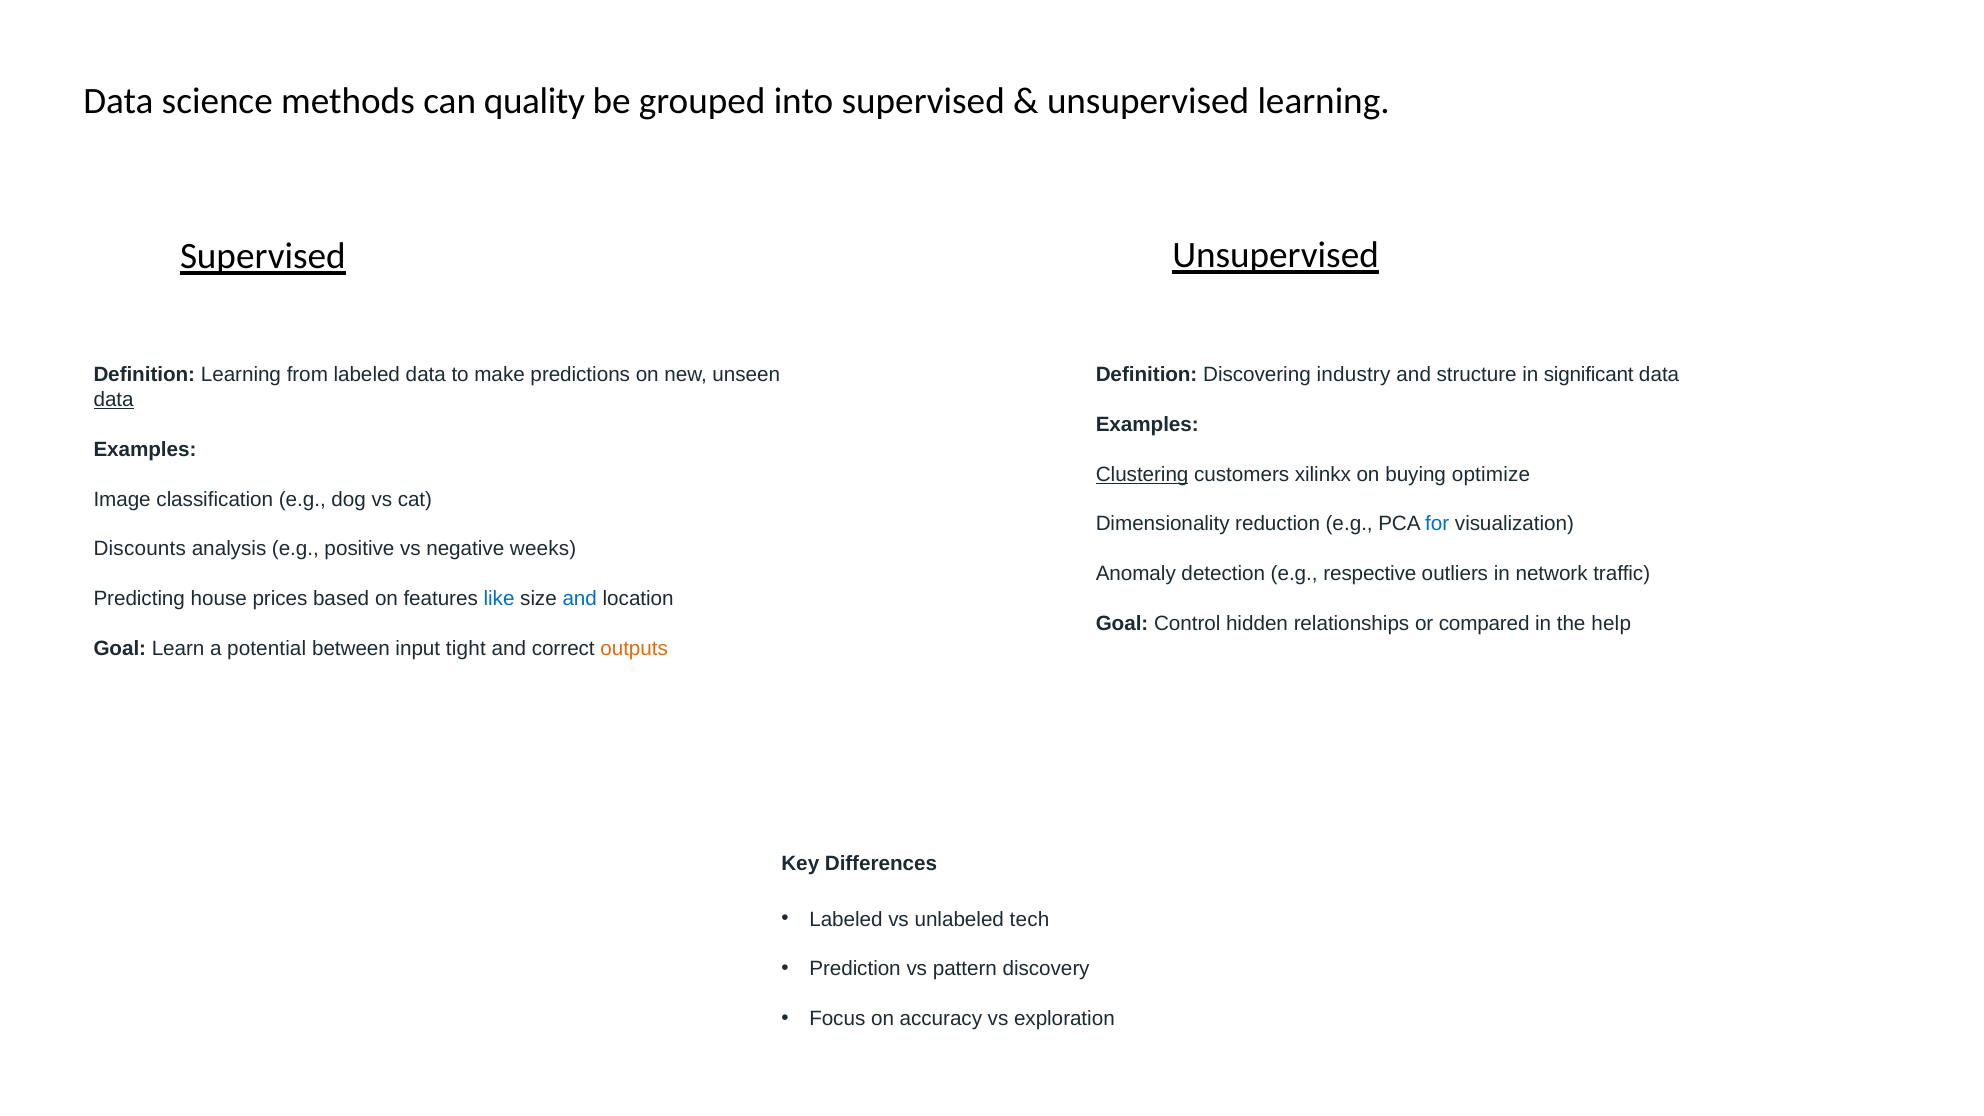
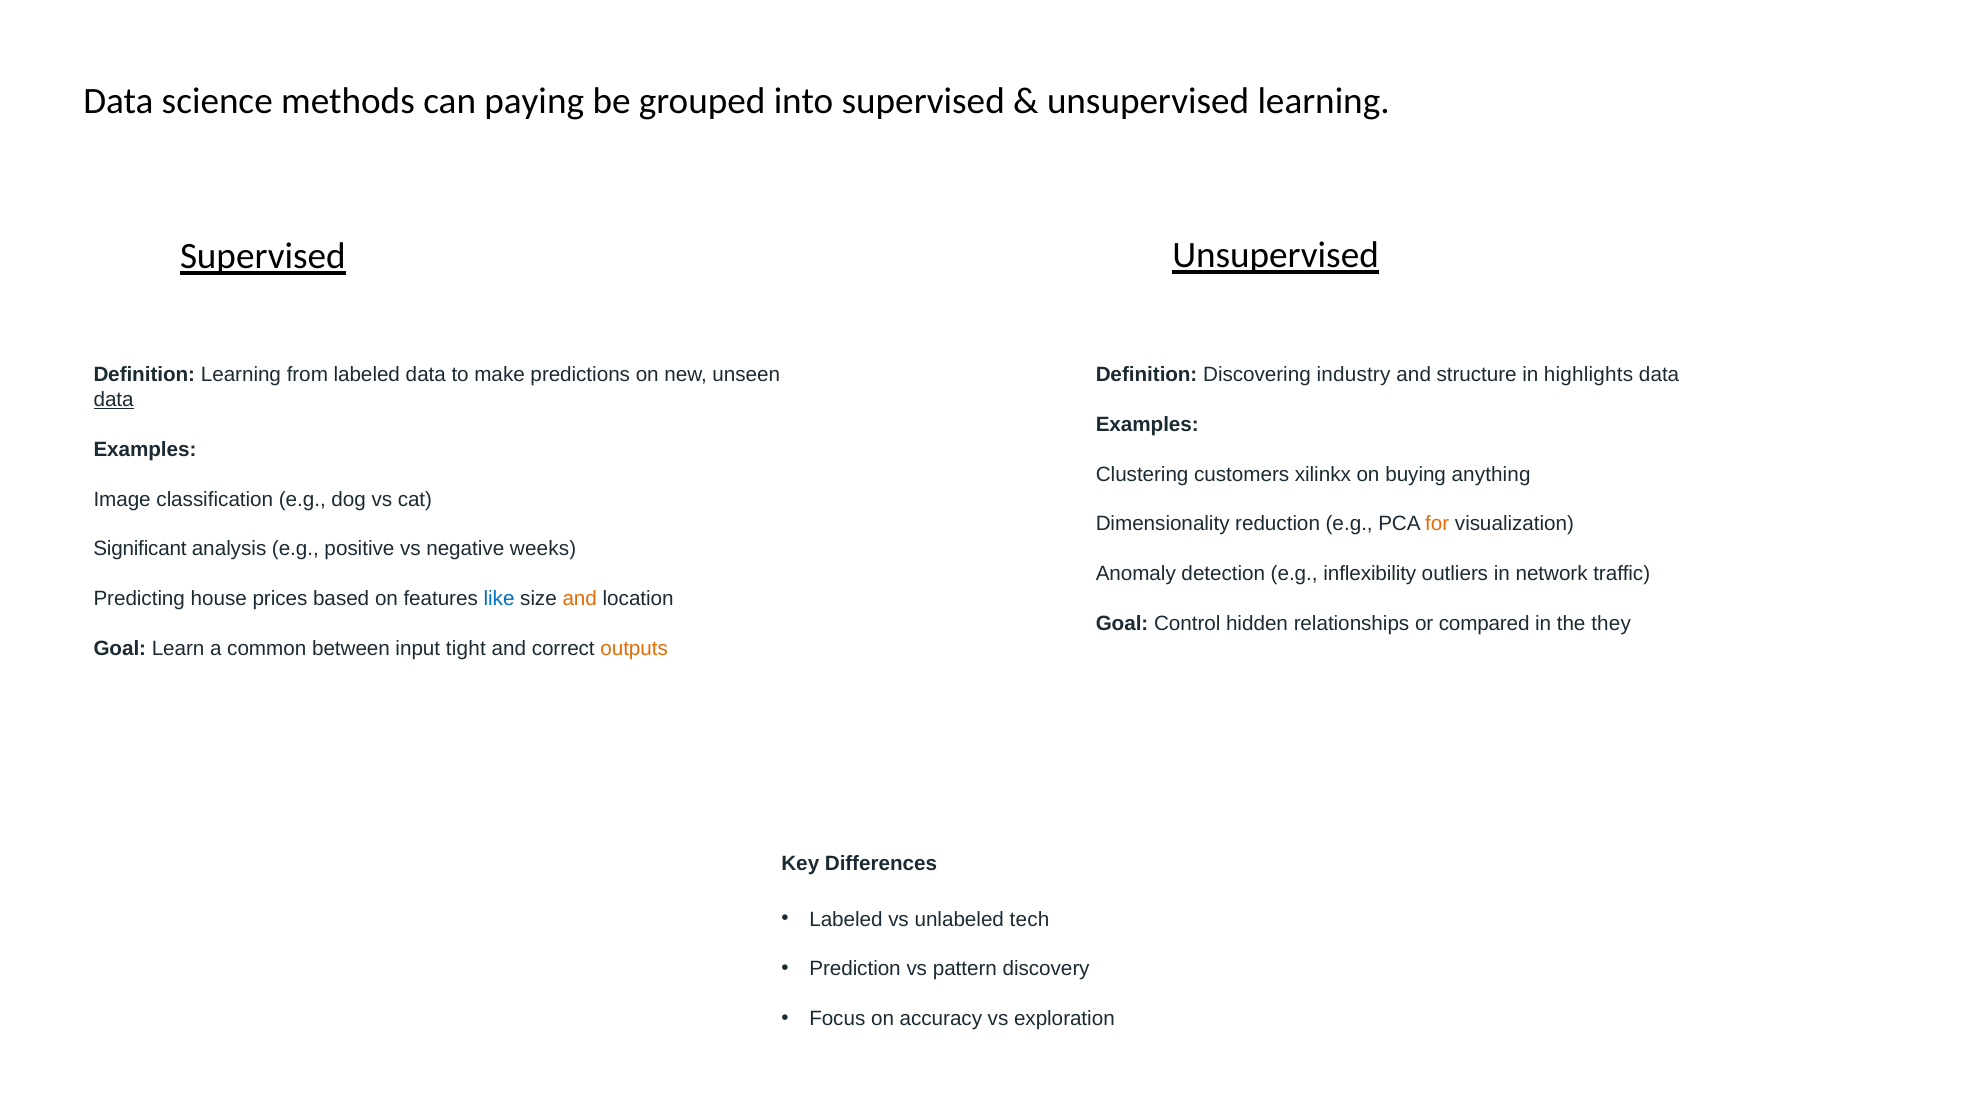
quality: quality -> paying (534, 101)
significant: significant -> highlights (1589, 375)
Clustering underline: present -> none (1142, 474)
optimize: optimize -> anything (1491, 474)
for colour: blue -> orange (1437, 524)
Discounts: Discounts -> Significant (140, 549)
respective: respective -> inflexibility (1370, 574)
and colour: blue -> orange (580, 599)
help: help -> they (1611, 623)
potential: potential -> common (267, 648)
